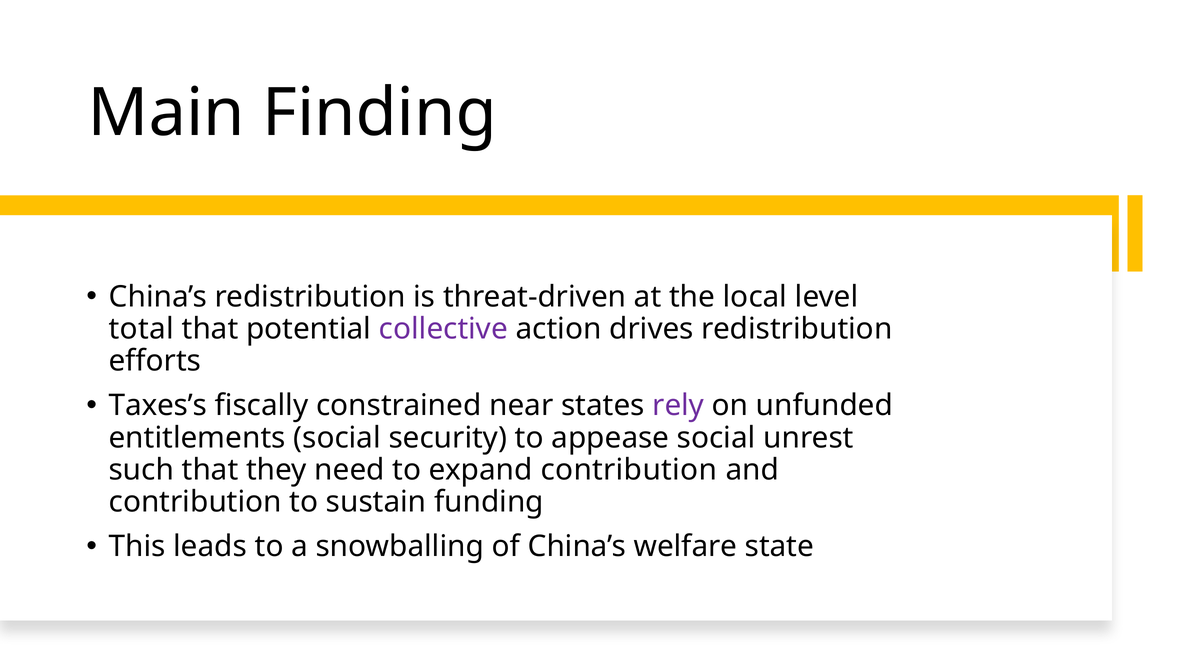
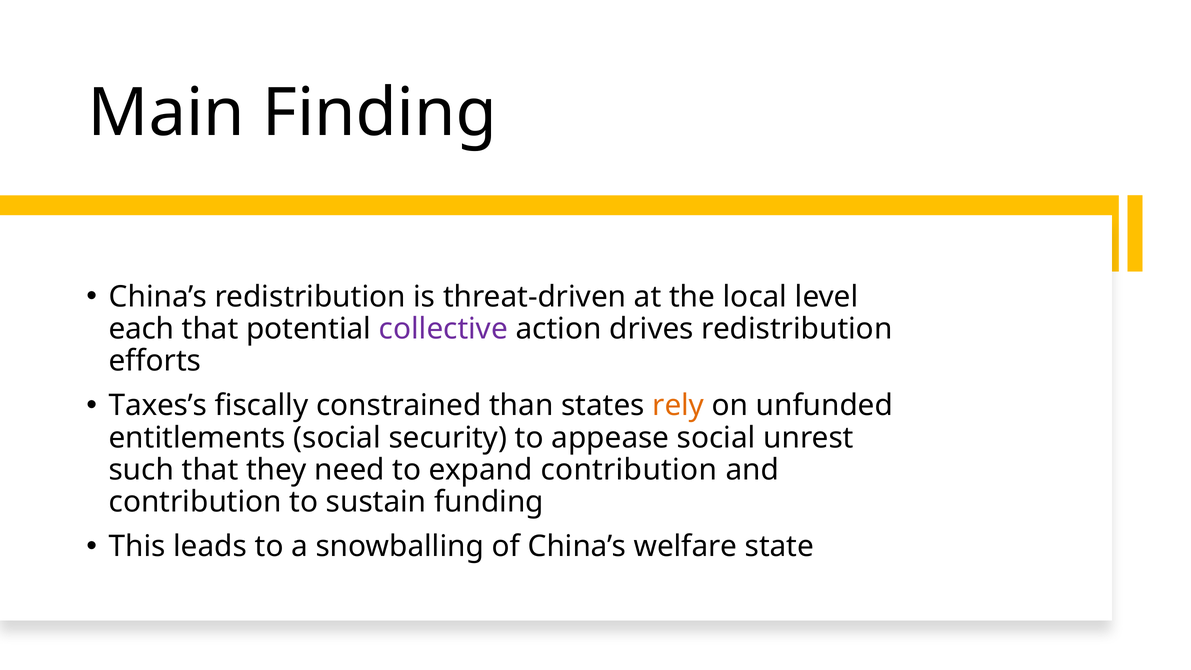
total: total -> each (142, 329)
near: near -> than (521, 405)
rely colour: purple -> orange (678, 405)
